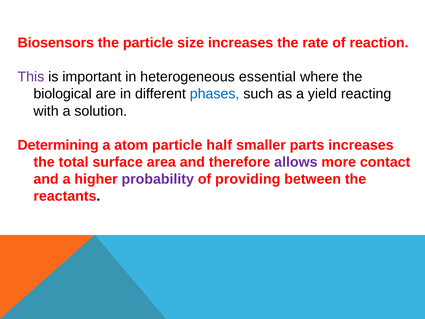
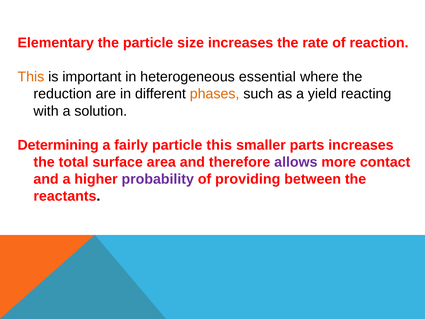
Biosensors: Biosensors -> Elementary (56, 43)
This colour: purple -> orange (31, 77)
biological: biological -> reduction (63, 94)
phases colour: blue -> orange (215, 94)
atom: atom -> fairly (131, 145)
particle half: half -> this (219, 145)
